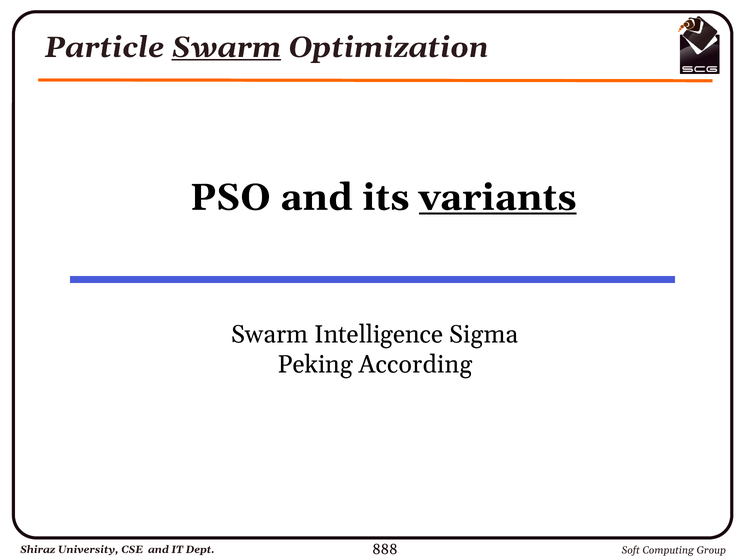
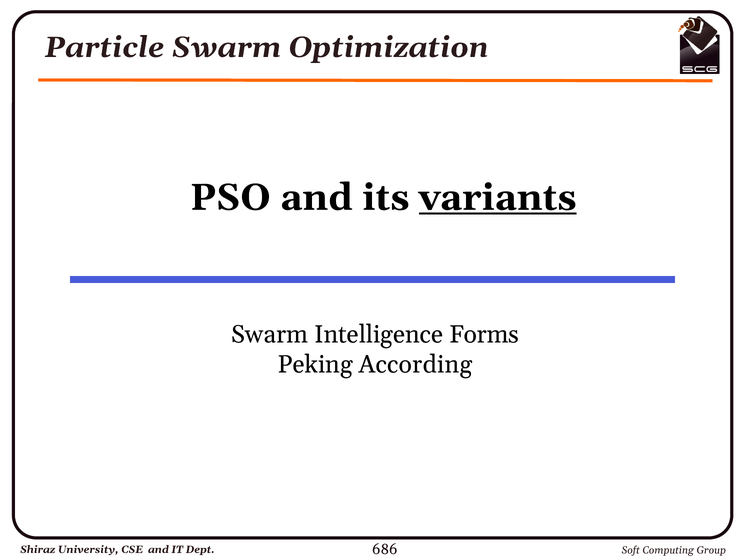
Swarm underline: present -> none (226, 47)
Sigma: Sigma -> Forms (484, 335)
888: 888 -> 686 (385, 549)
